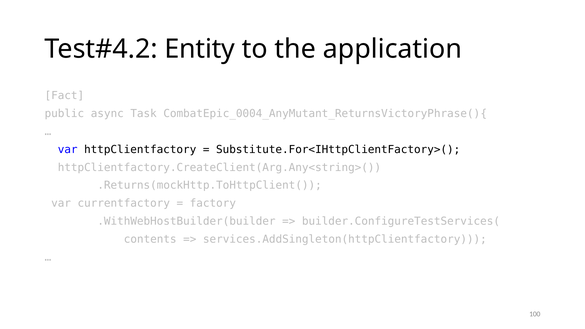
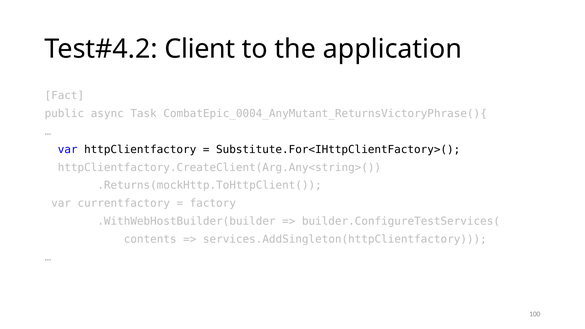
Entity: Entity -> Client (200, 49)
